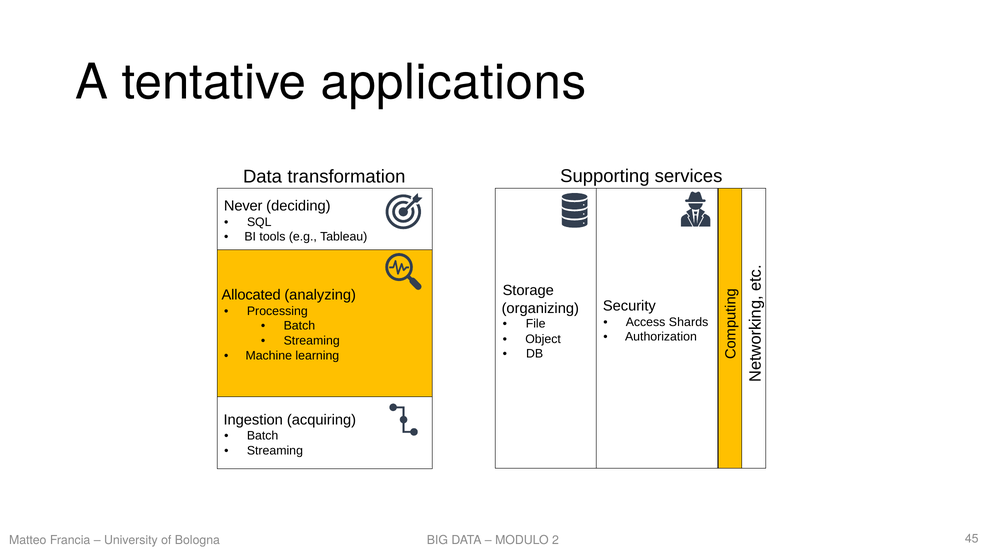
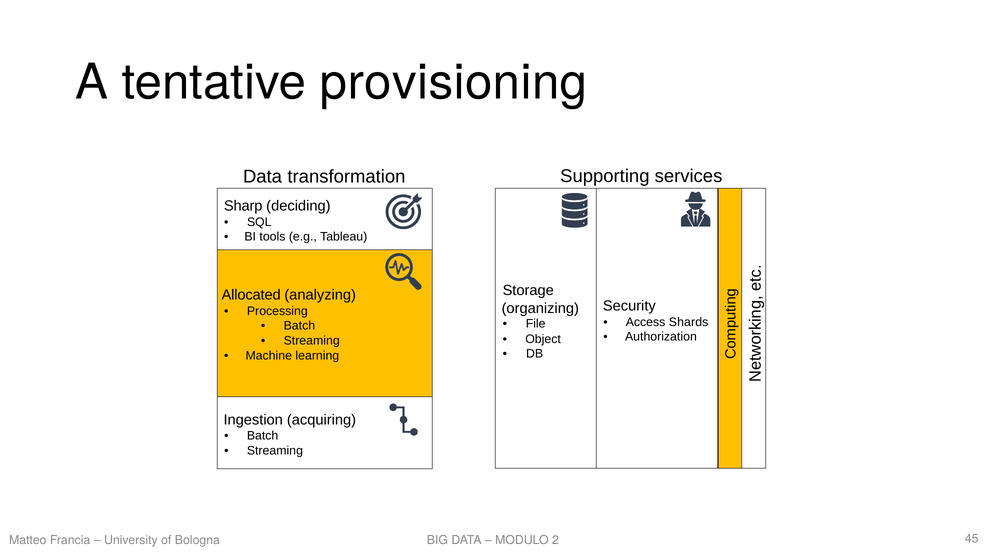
applications: applications -> provisioning (454, 83)
Never: Never -> Sharp (243, 206)
